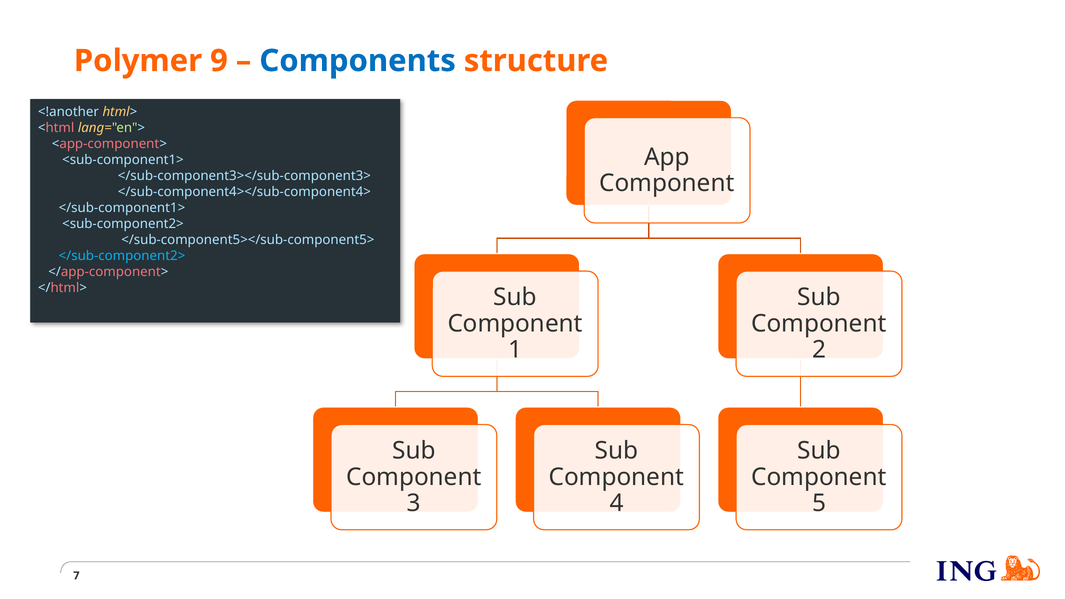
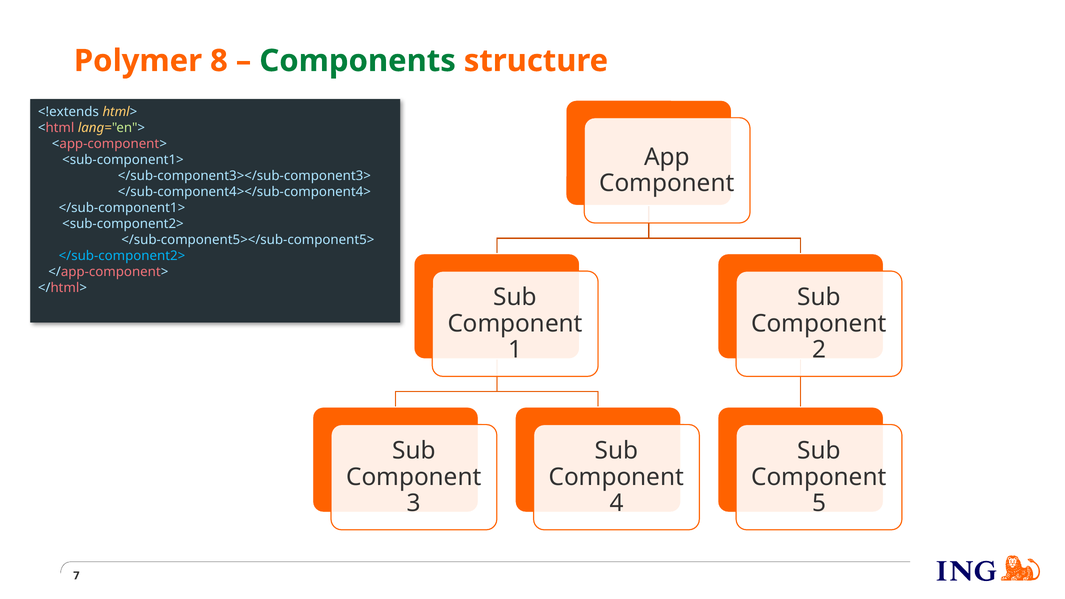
9: 9 -> 8 (219, 61)
Components colour: blue -> green (358, 61)
<!another: <!another -> <!extends (68, 112)
